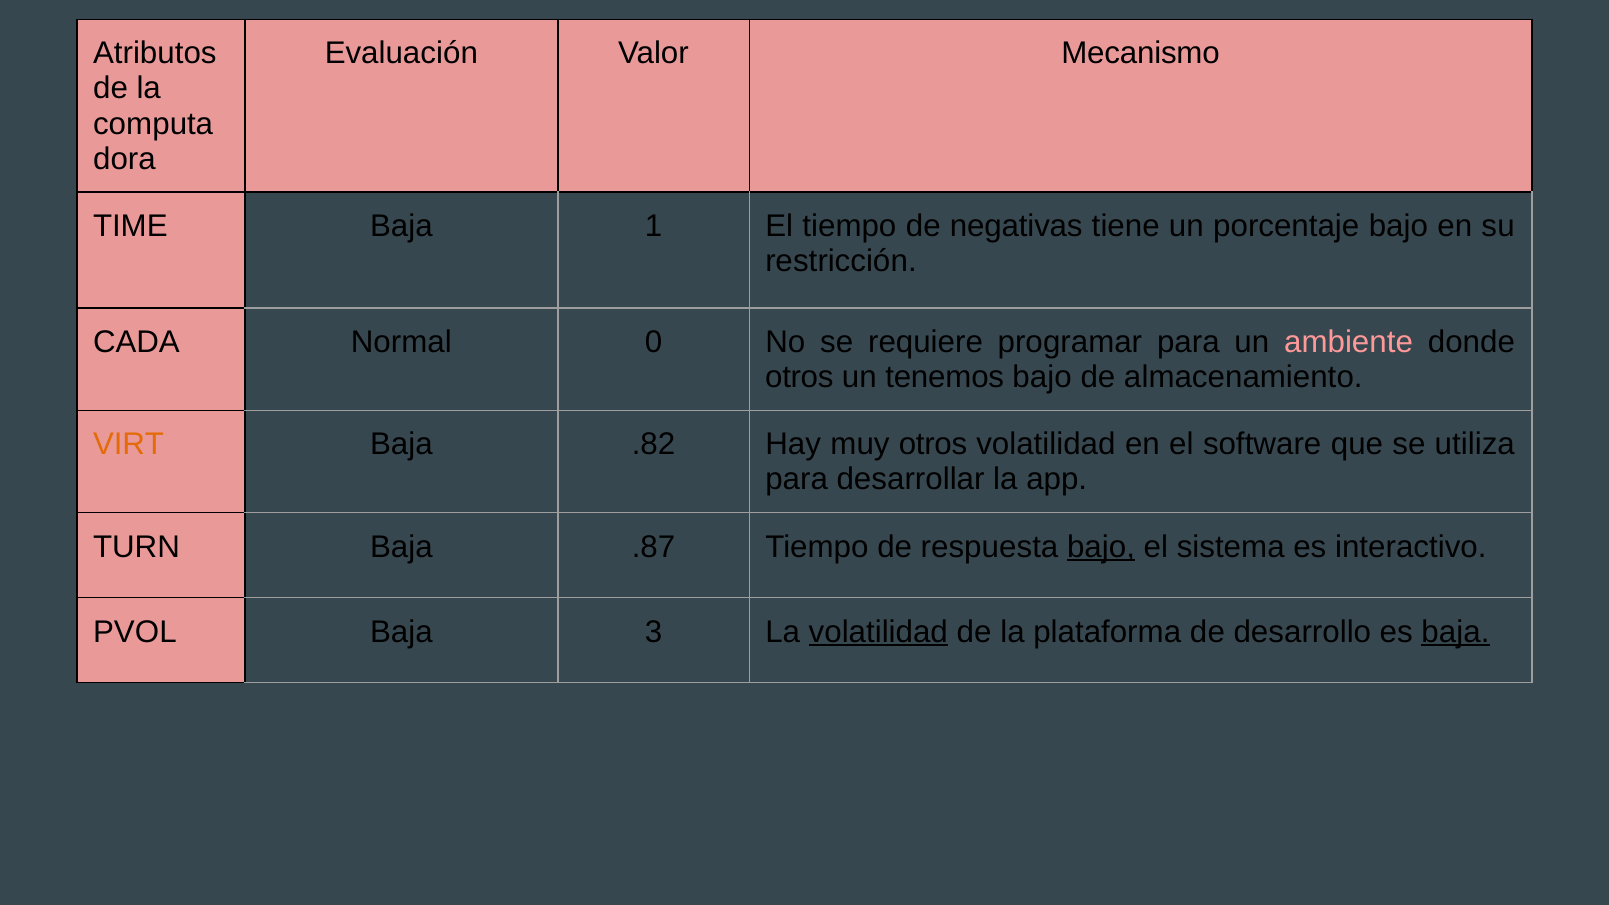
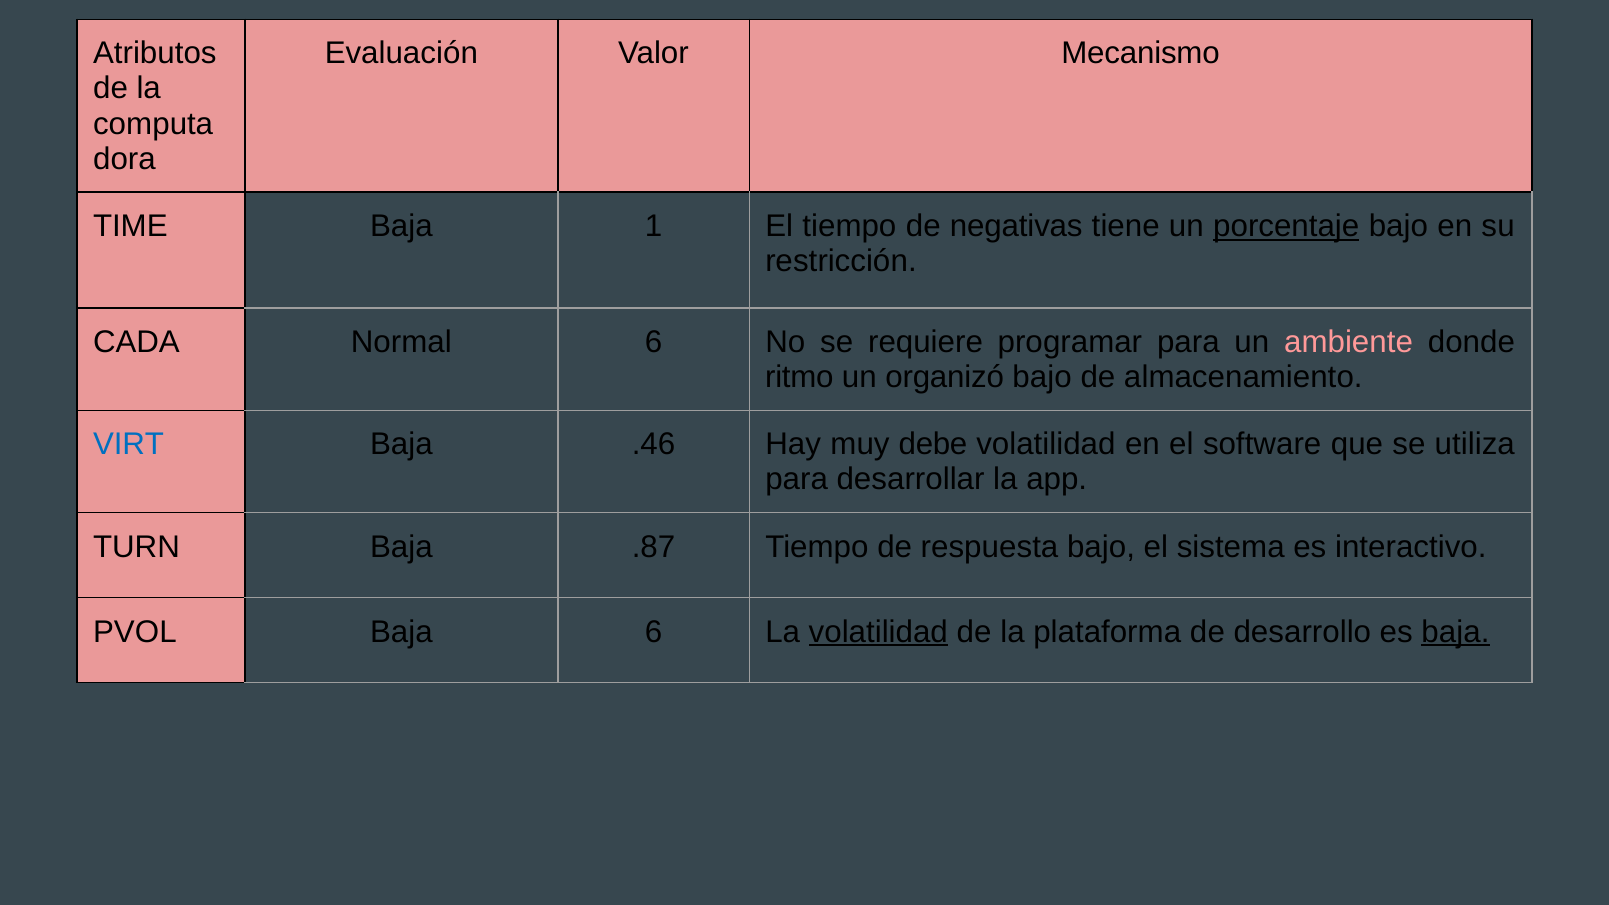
porcentaje underline: none -> present (1286, 226)
Normal 0: 0 -> 6 (654, 342)
otros: otros -> ritmo (799, 377)
tenemos: tenemos -> organizó (945, 377)
VIRT colour: orange -> blue (128, 444)
.82: .82 -> .46 (654, 444)
muy otros: otros -> debe (933, 444)
bajo underline: present -> none (1101, 547)
Baja 3: 3 -> 6 (654, 632)
